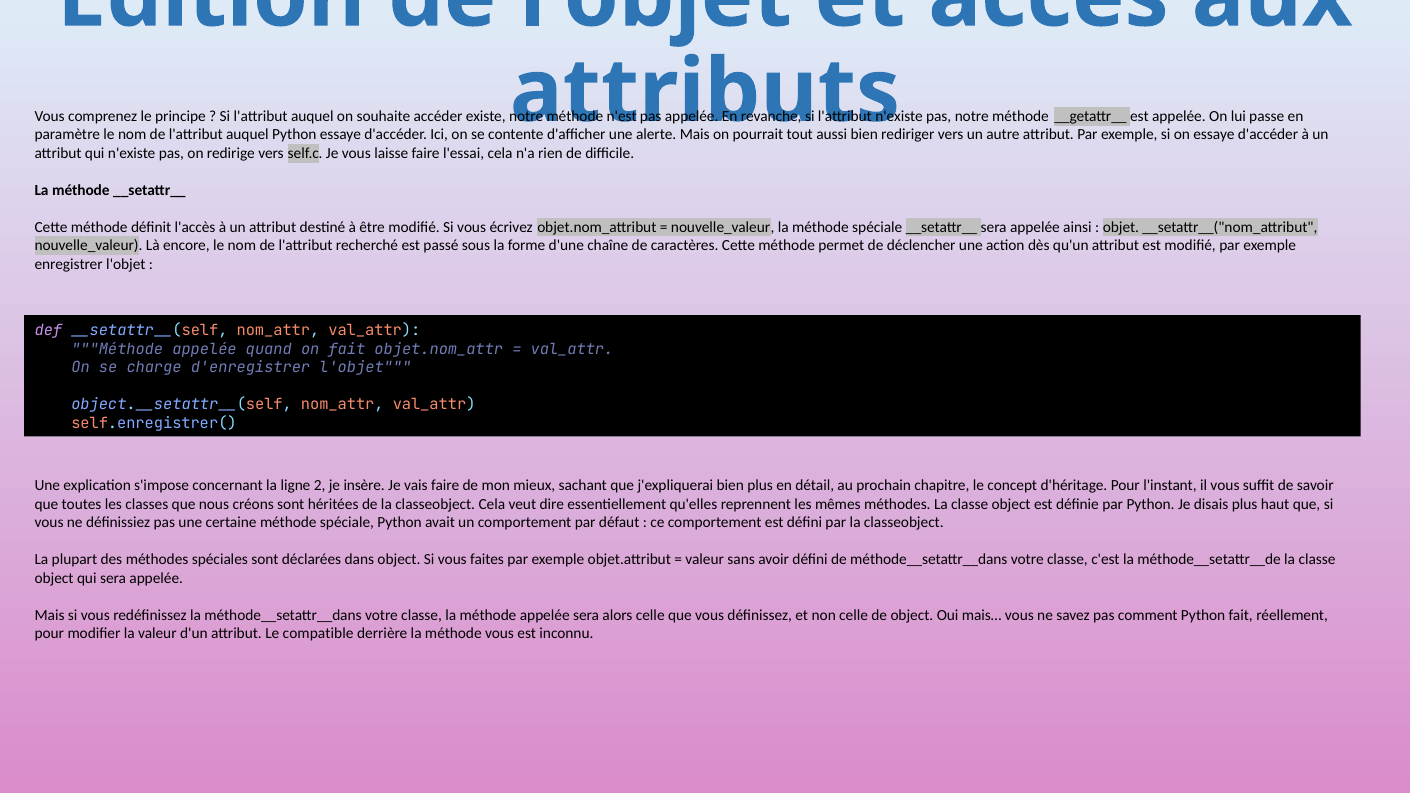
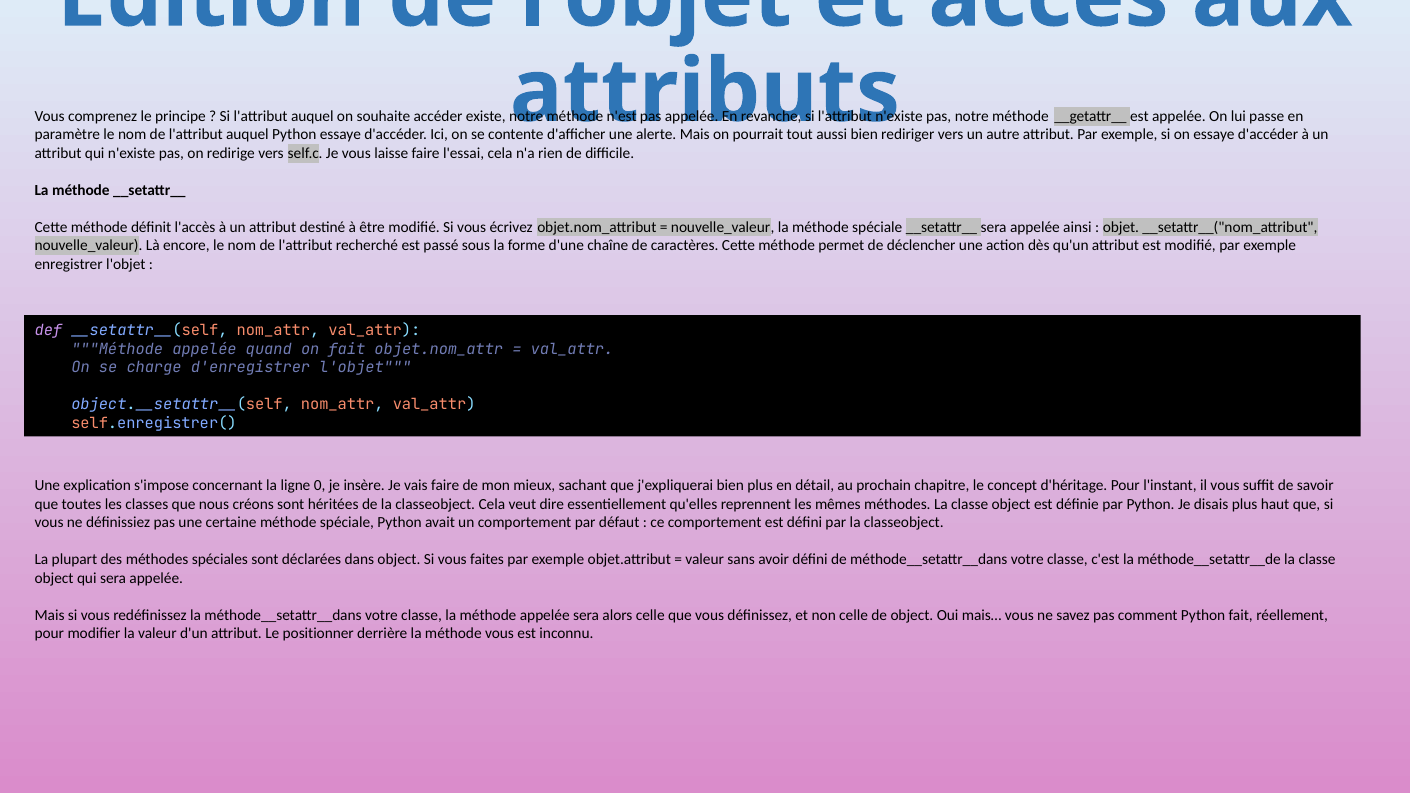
2: 2 -> 0 (320, 486)
compatible: compatible -> positionner (318, 634)
